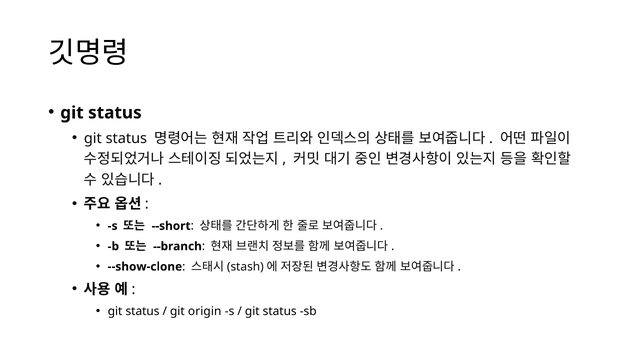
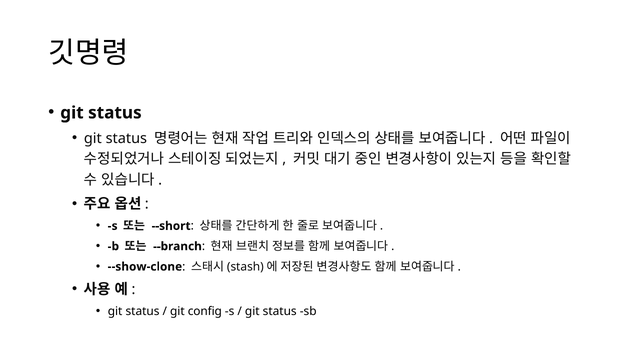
origin: origin -> config (205, 312)
